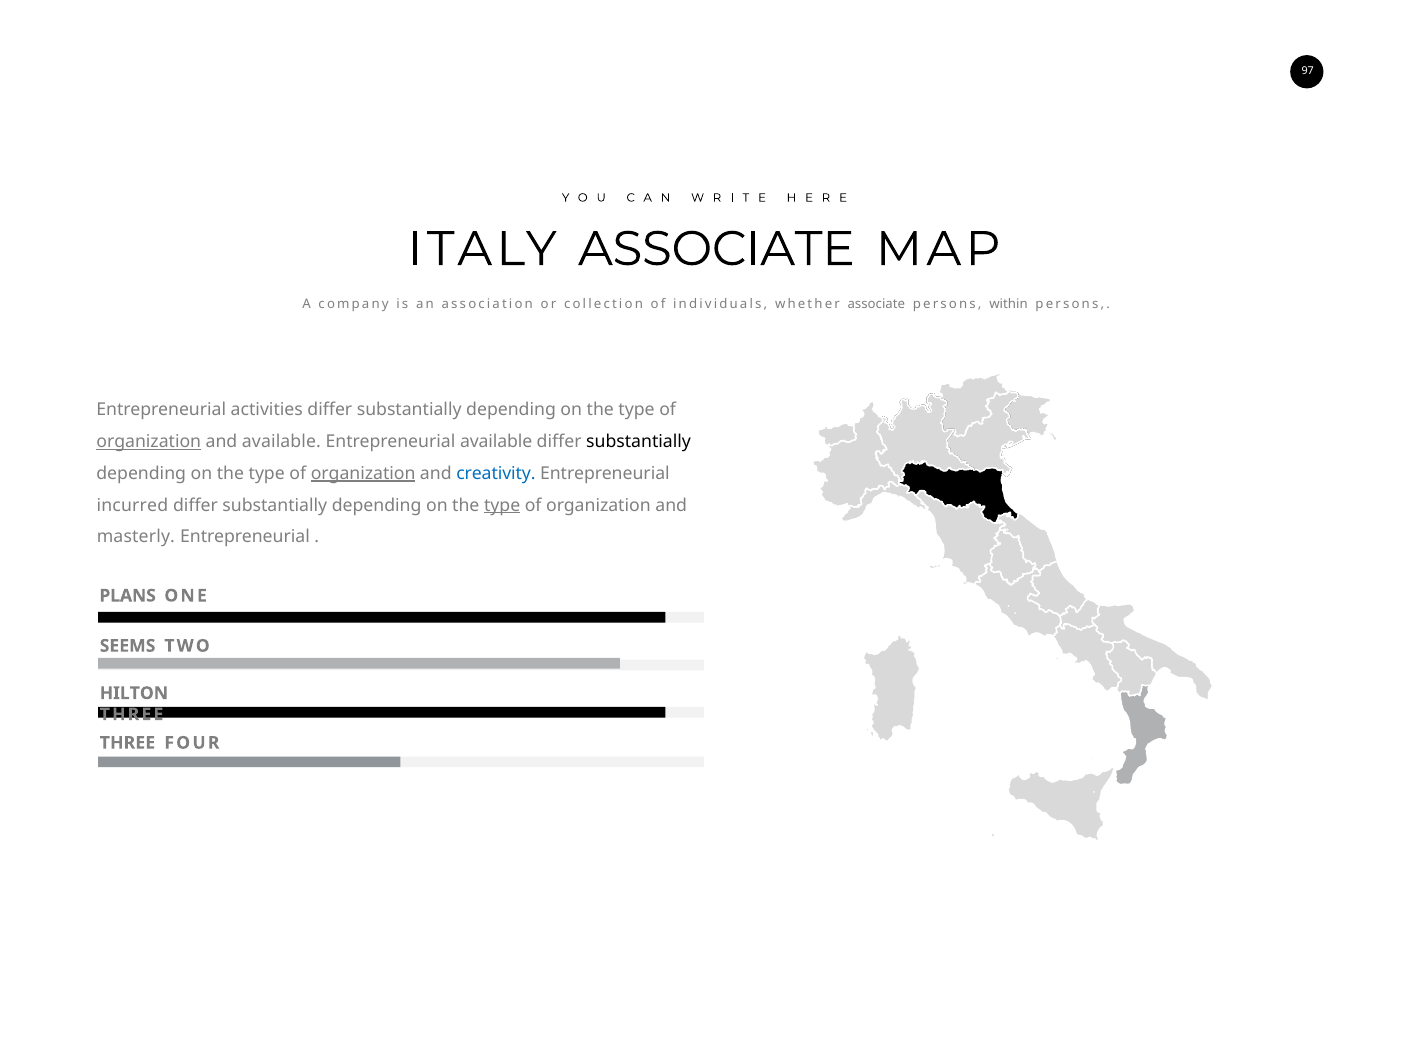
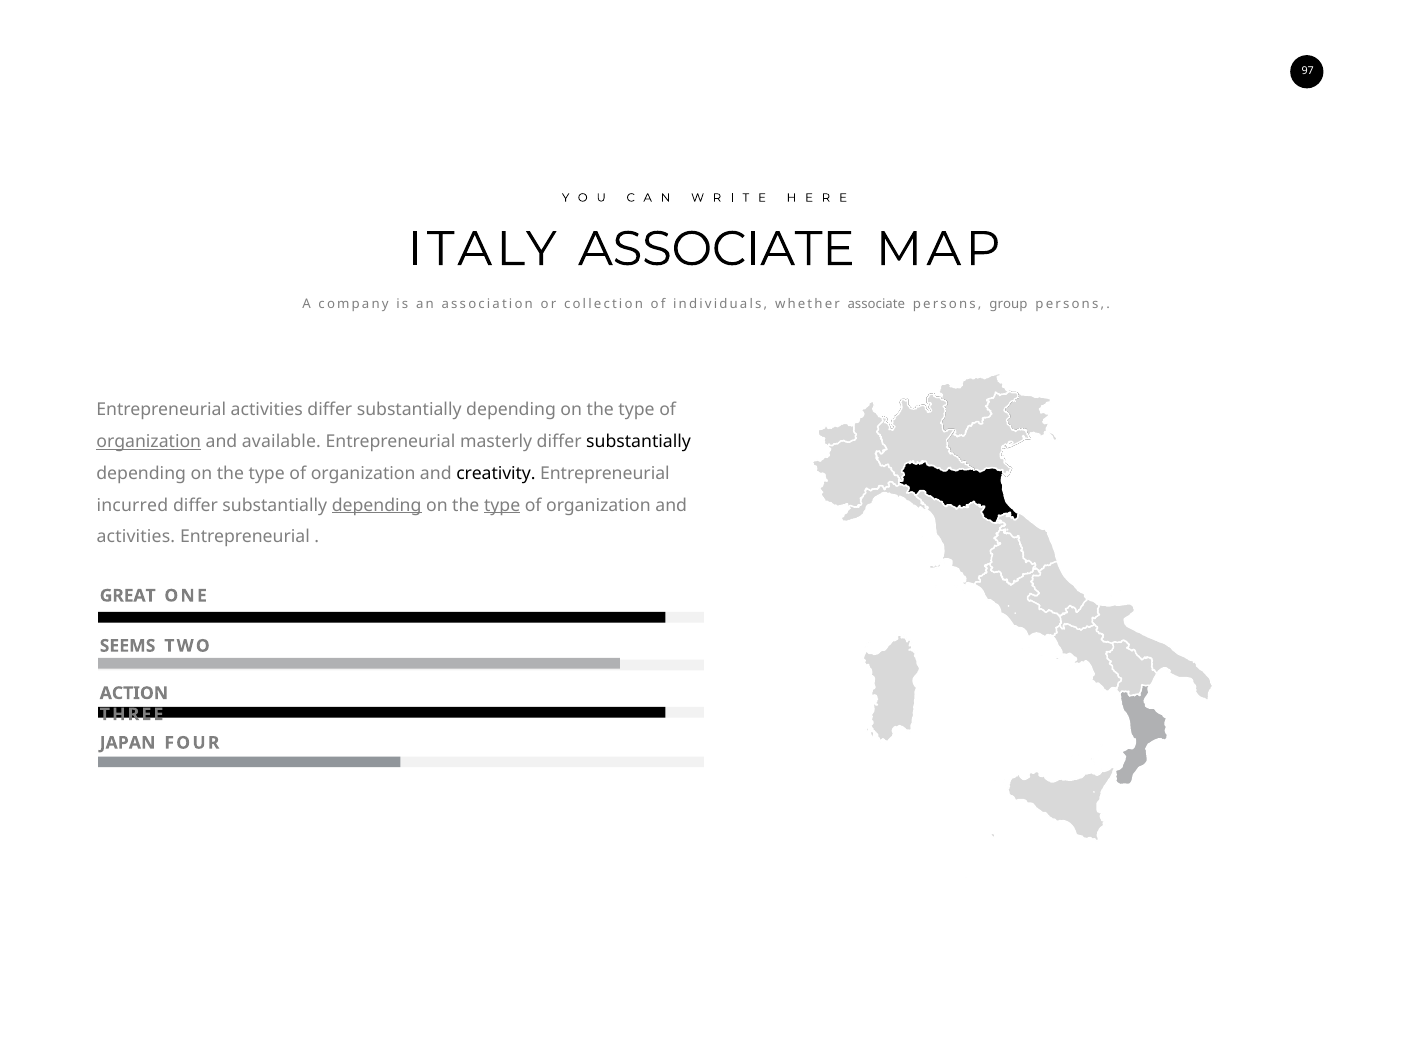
within: within -> group (1008, 304)
Entrepreneurial available: available -> masterly (496, 442)
organization underline: present -> none (363, 473)
creativity colour: blue -> black (496, 473)
depending underline: none -> present (377, 505)
masterly: masterly -> activities (136, 537)
PLANS: PLANS -> GREAT (128, 596)
HILTON: HILTON -> ACTION (134, 693)
THREE: THREE -> JAPAN (128, 743)
